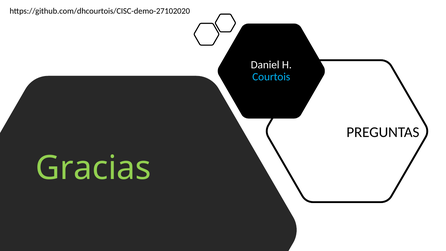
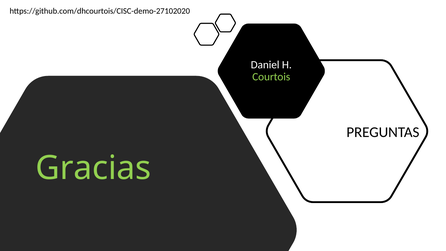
Courtois colour: light blue -> light green (271, 77)
